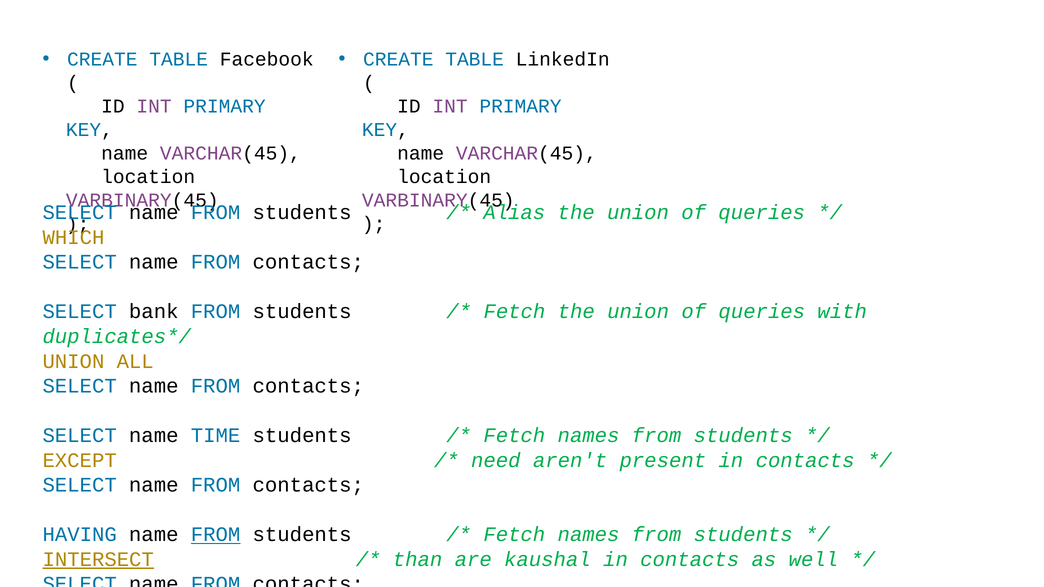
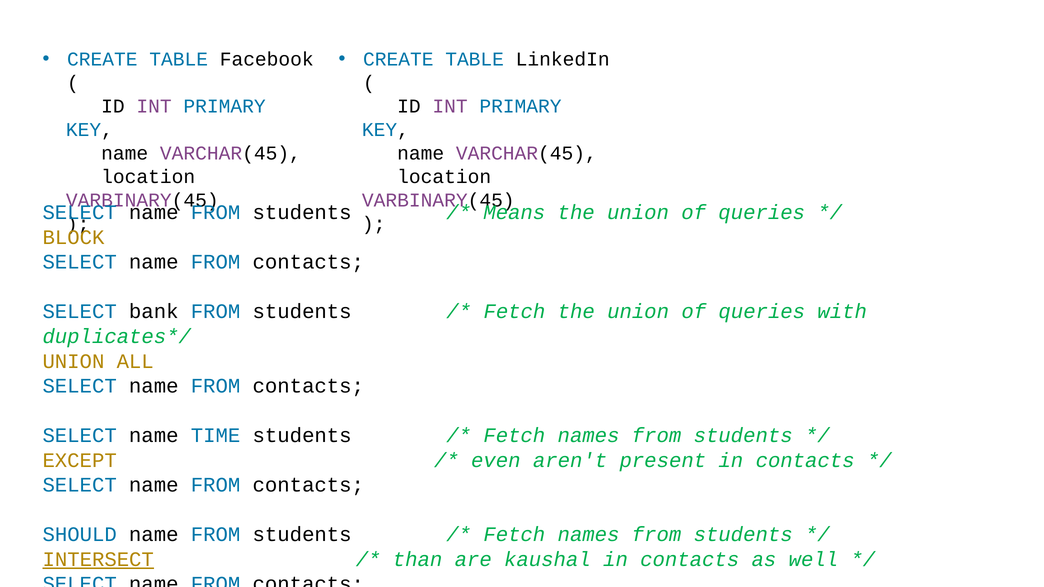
Alias: Alias -> Means (514, 213)
WHICH: WHICH -> BLOCK (74, 237)
need: need -> even (496, 460)
HAVING: HAVING -> SHOULD (80, 535)
FROM underline: present -> none (216, 535)
